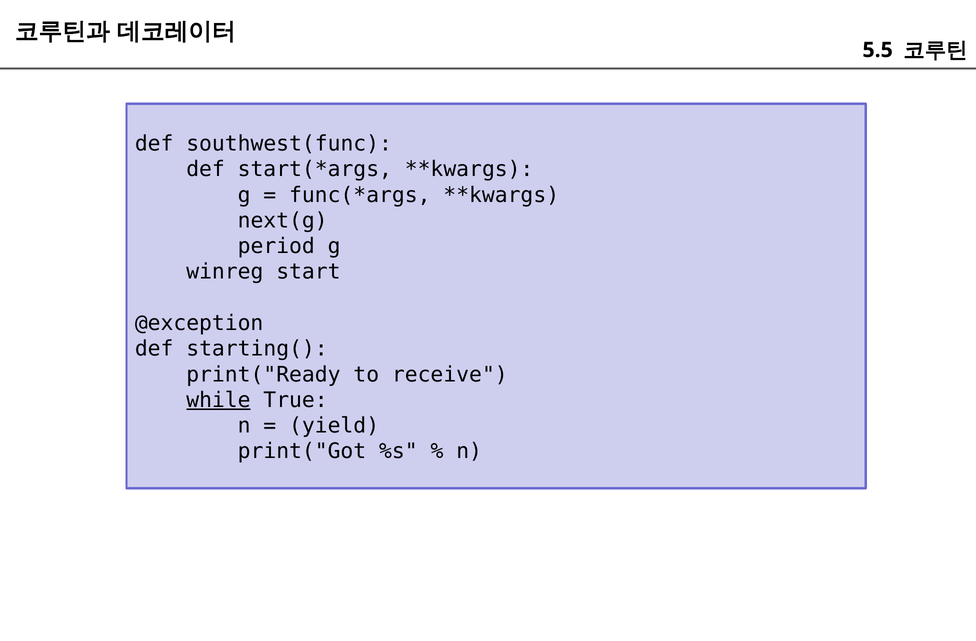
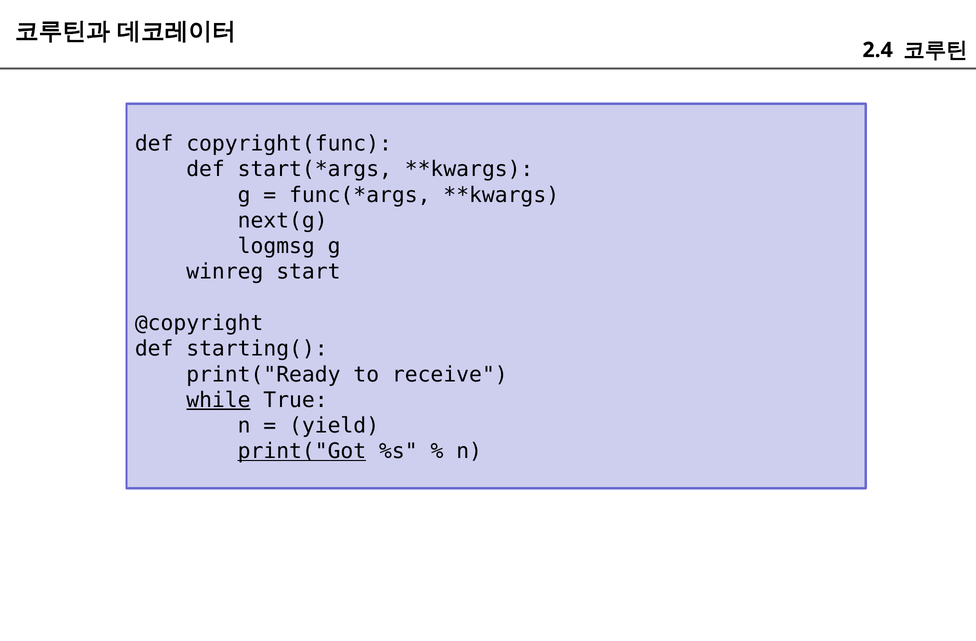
5.5: 5.5 -> 2.4 (878, 50)
southwest(func: southwest(func -> copyright(func (289, 144)
period: period -> logmsg (276, 246)
@exception: @exception -> @copyright (199, 323)
print("Got underline: none -> present (302, 451)
